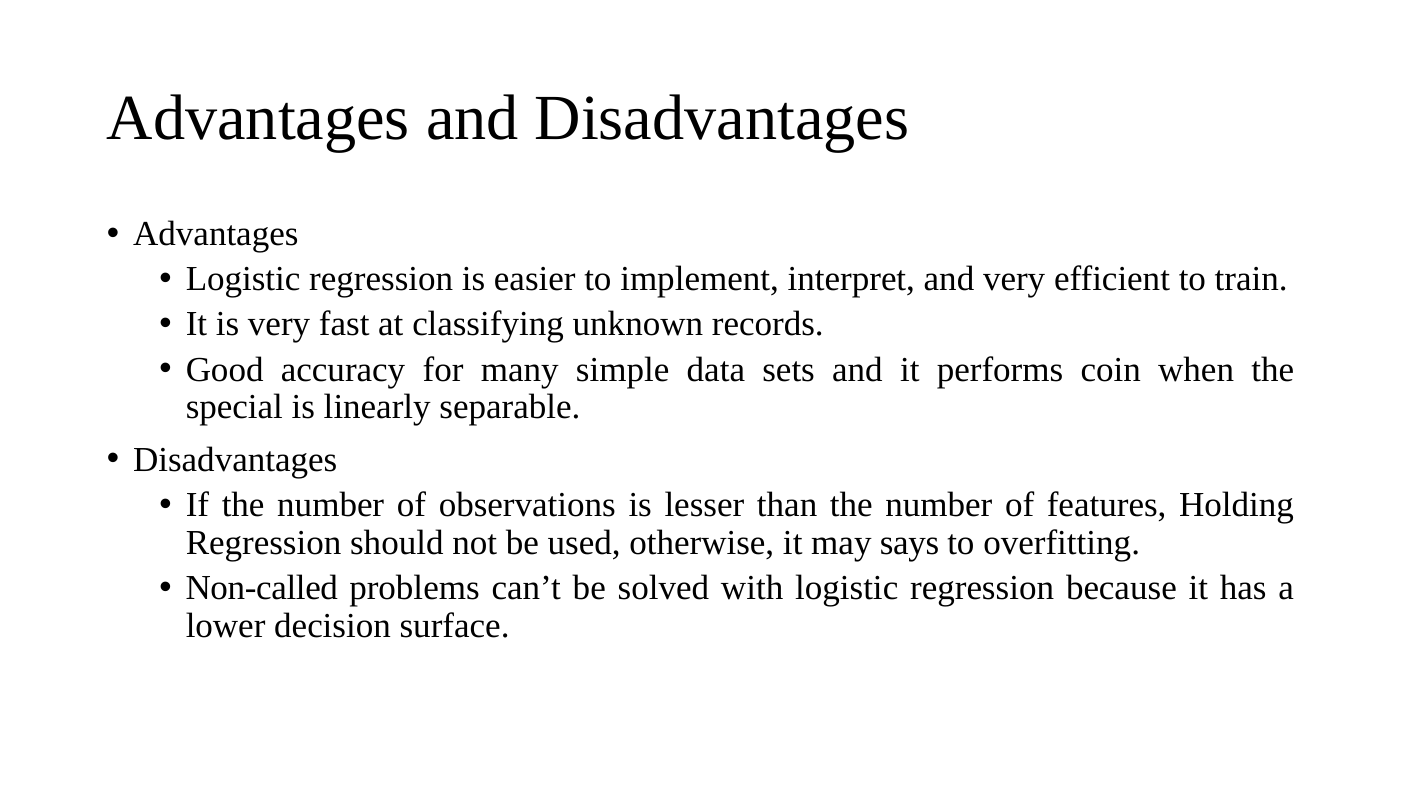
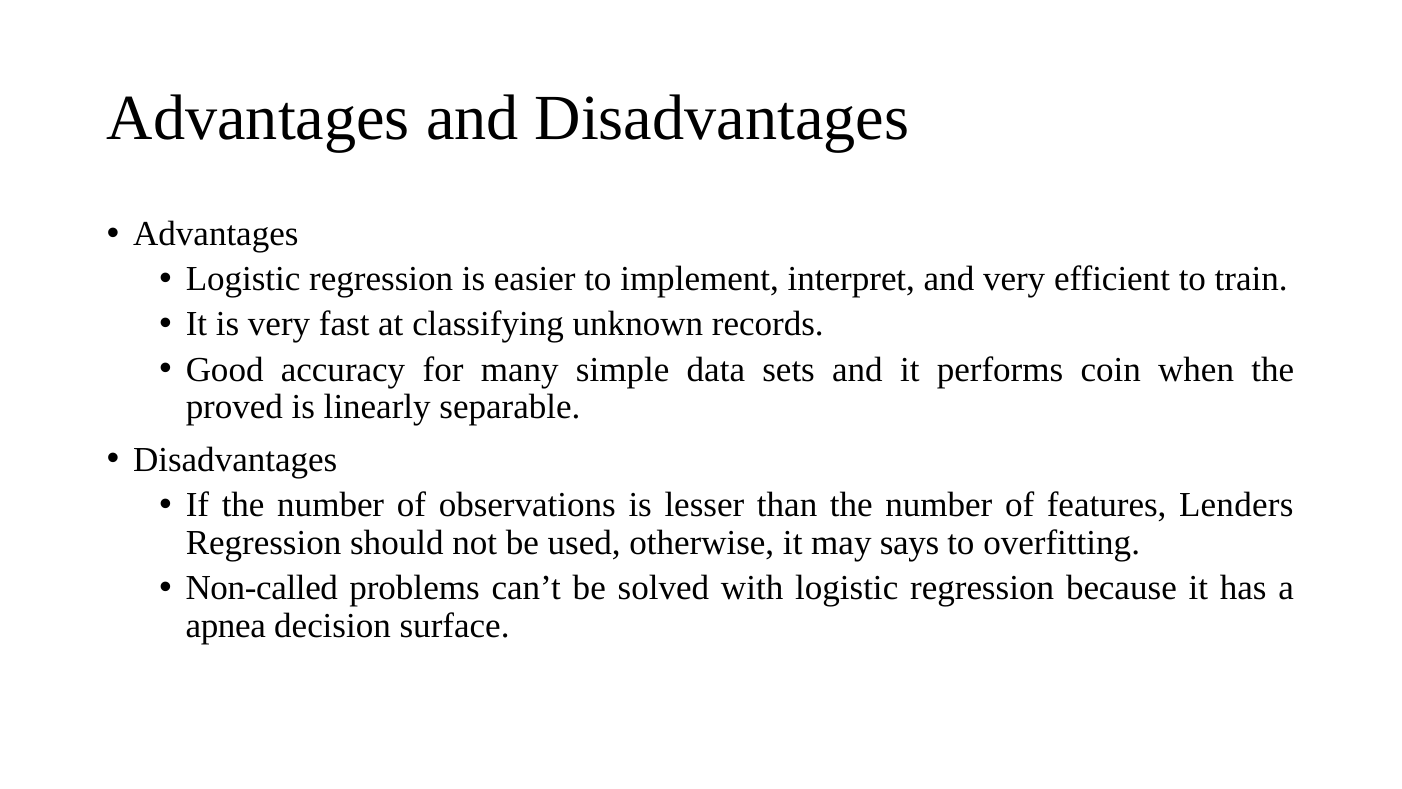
special: special -> proved (234, 407)
Holding: Holding -> Lenders (1236, 505)
lower: lower -> apnea (226, 625)
